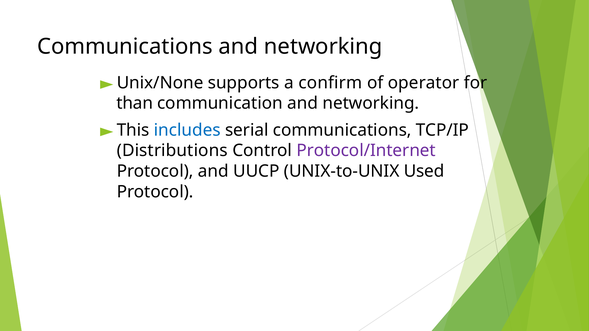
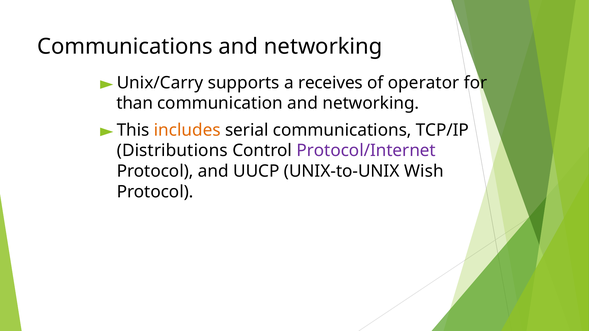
Unix/None: Unix/None -> Unix/Carry (160, 83)
confirm: confirm -> receives (330, 83)
includes colour: blue -> orange (187, 130)
Used: Used -> Wish (424, 171)
